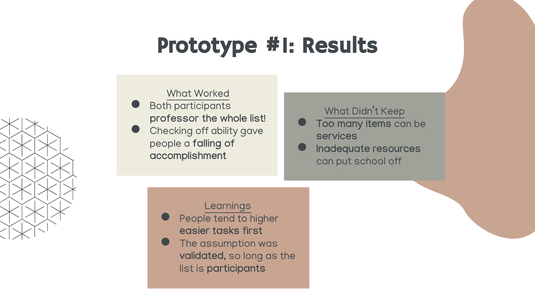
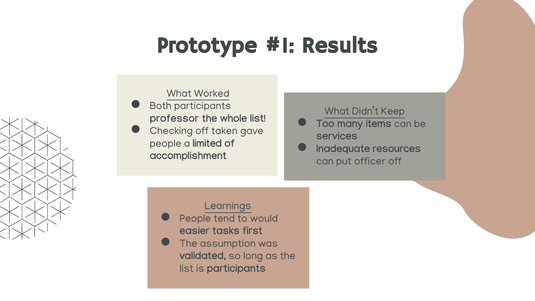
ability: ability -> taken (224, 131)
falling: falling -> limited (207, 143)
school: school -> officer (370, 161)
higher: higher -> would (264, 218)
